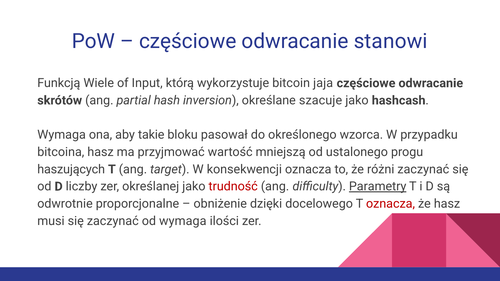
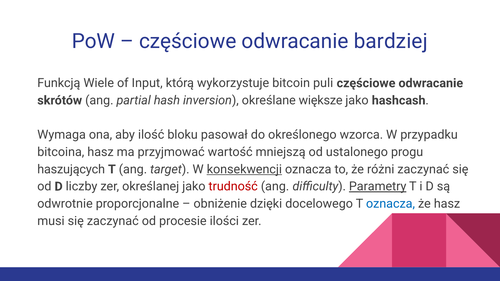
stanowi: stanowi -> bardziej (391, 41)
jaja: jaja -> puli (323, 83)
szacuje: szacuje -> większe (321, 100)
takie: takie -> ilość (151, 135)
konsekwencji underline: none -> present (244, 169)
oznacza colour: red -> blue (390, 204)
od wymaga: wymaga -> procesie (183, 221)
